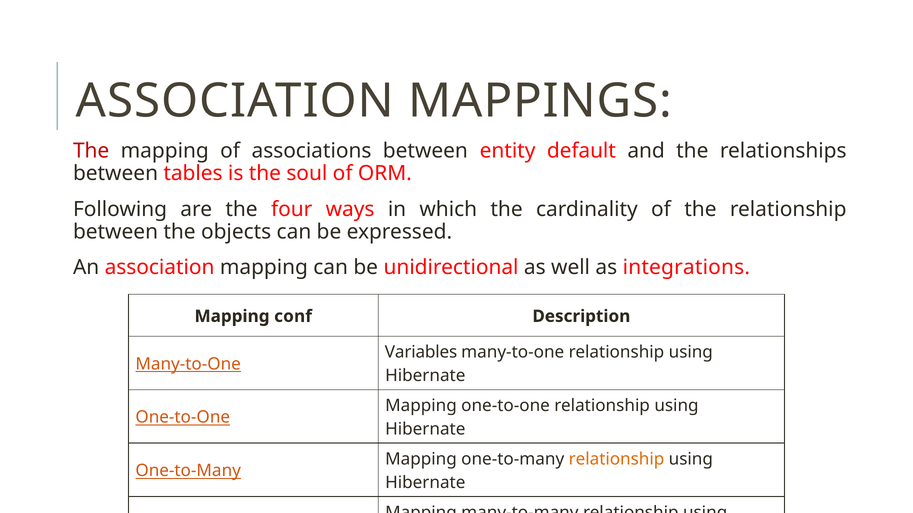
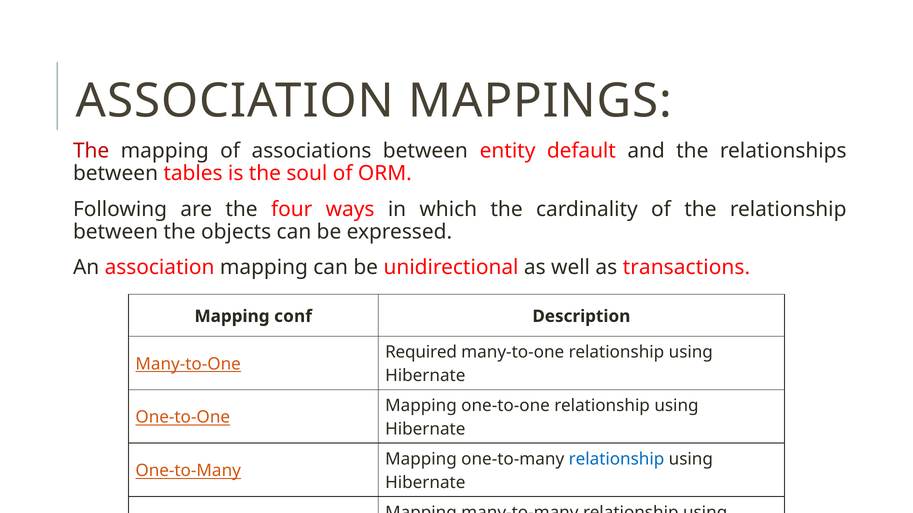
integrations: integrations -> transactions (686, 268)
Variables: Variables -> Required (421, 353)
relationship colour: orange -> blue (616, 460)
